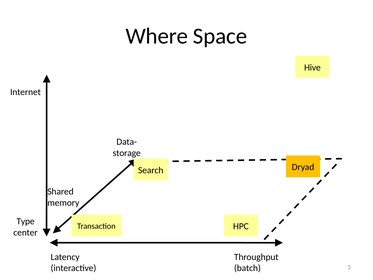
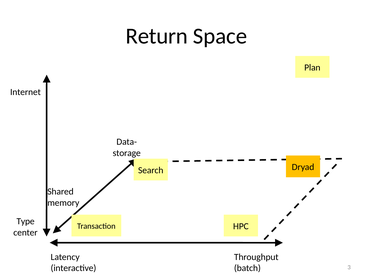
Where: Where -> Return (157, 36)
Hive: Hive -> Plan (312, 67)
